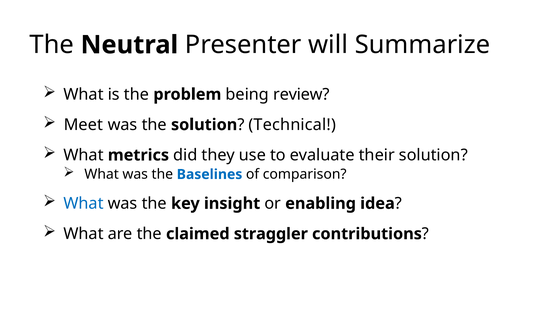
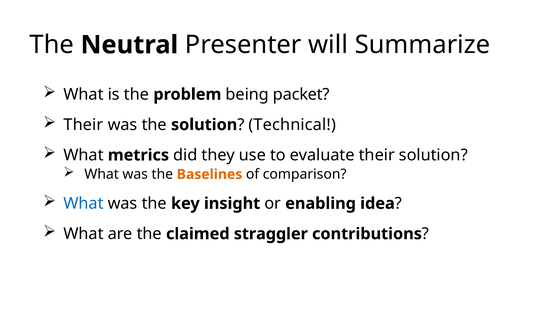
review: review -> packet (301, 94)
Meet: Meet -> Their (83, 125)
Baselines colour: blue -> orange (209, 174)
